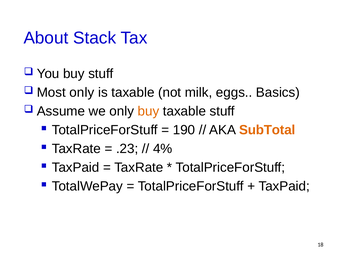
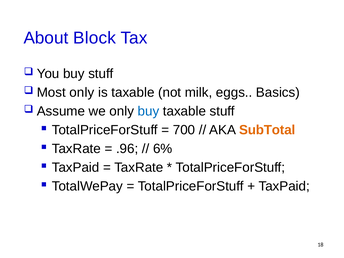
Stack: Stack -> Block (95, 38)
buy colour: orange -> blue (148, 111)
190: 190 -> 700 (184, 130)
.23: .23 -> .96 (127, 149)
4%: 4% -> 6% (163, 149)
